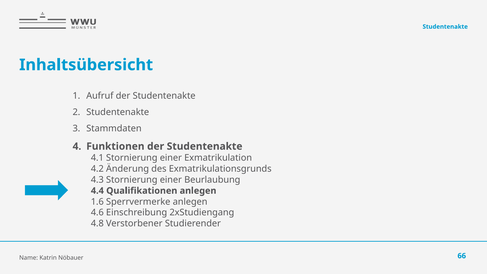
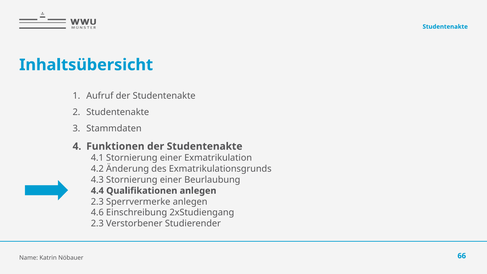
1.6: 1.6 -> 2.3 (97, 202)
4.8: 4.8 -> 2.3 (97, 224)
